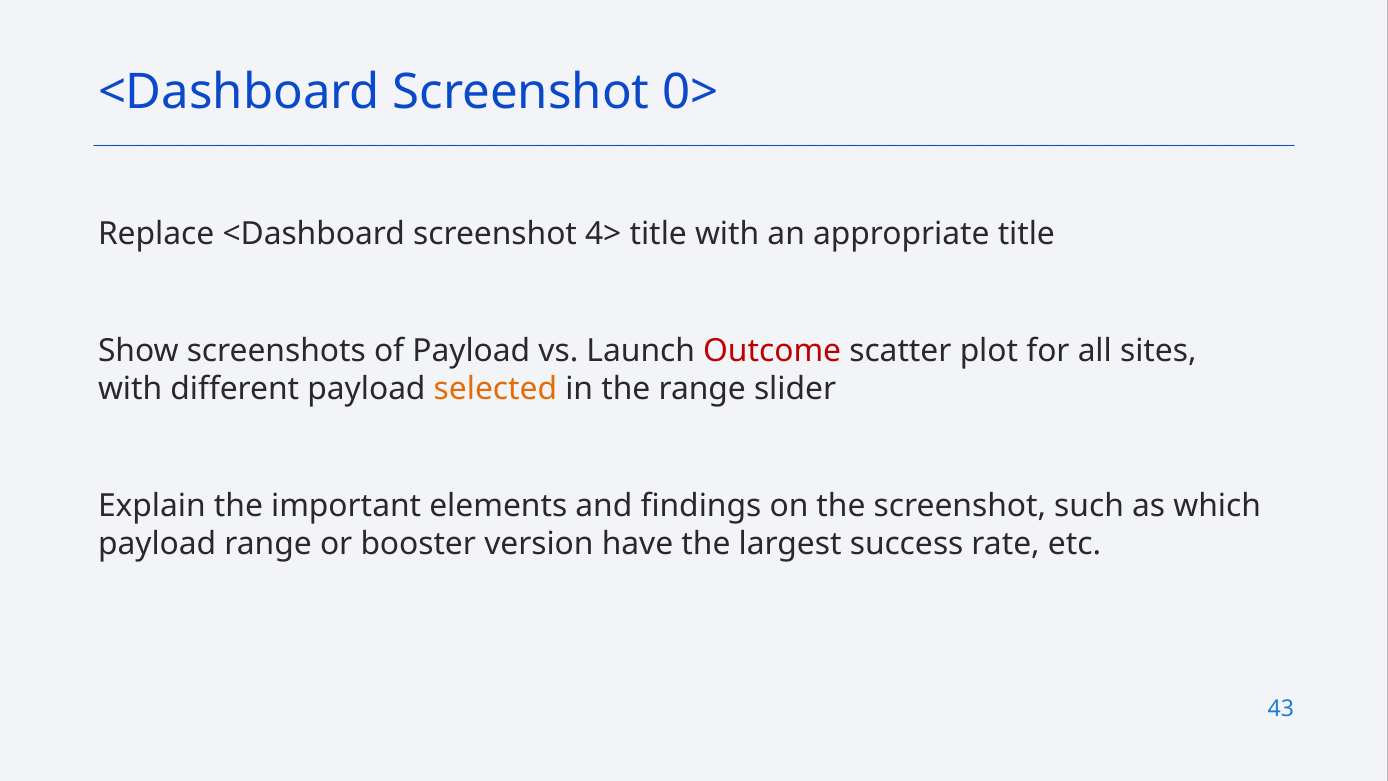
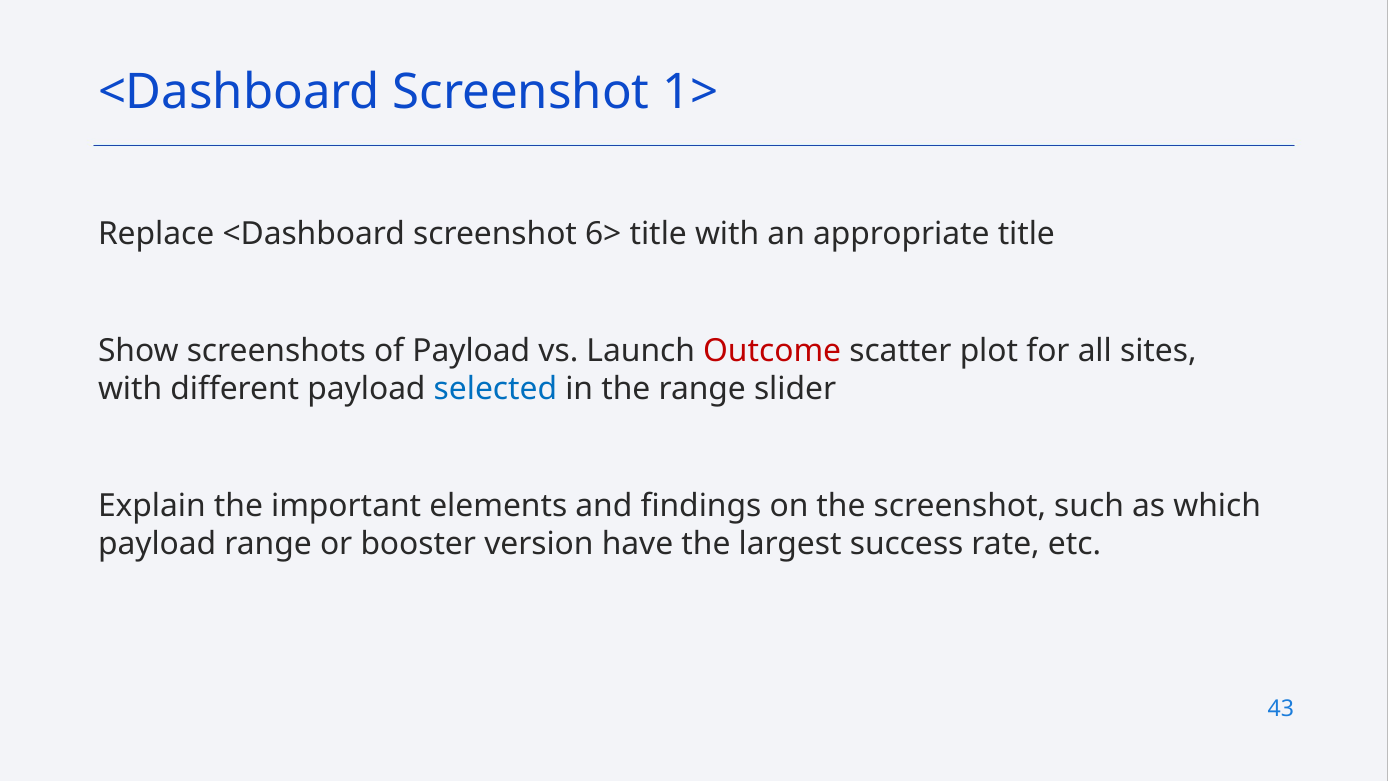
0>: 0> -> 1> (690, 93)
4>: 4> -> 6> (603, 234)
selected colour: orange -> blue (495, 389)
